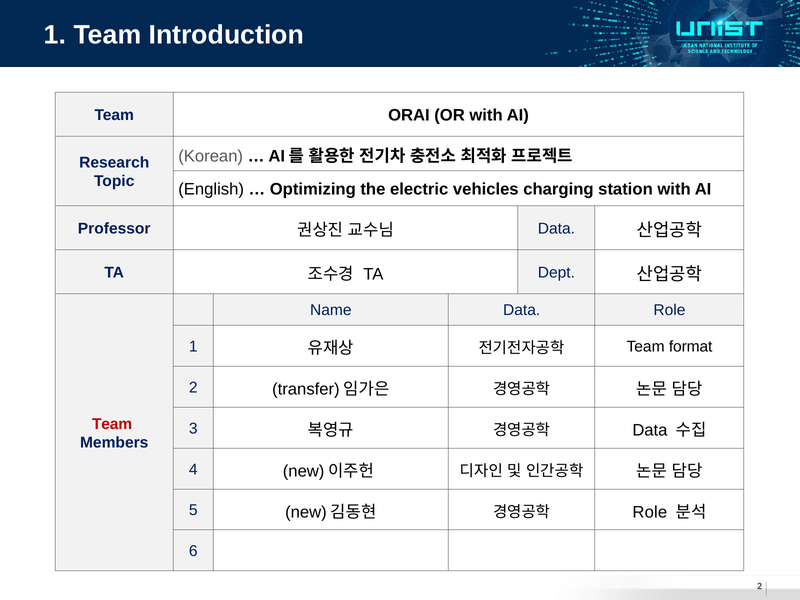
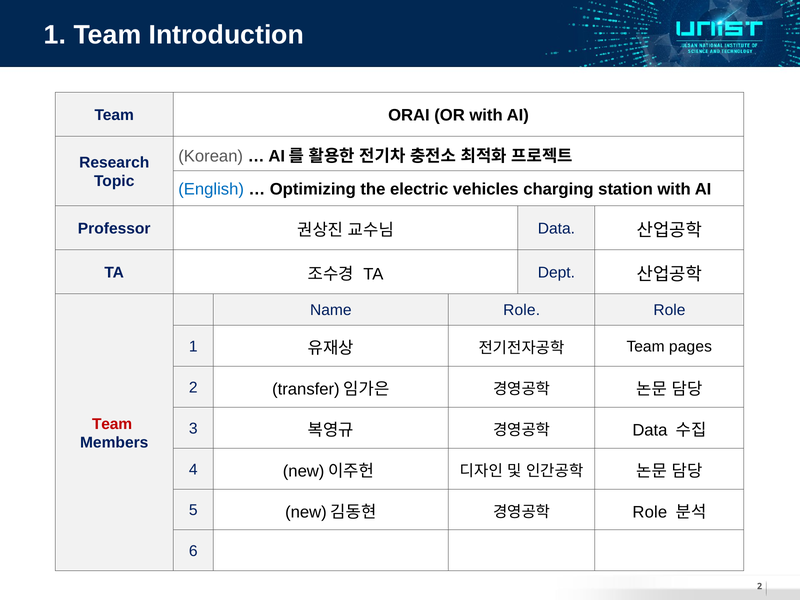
English colour: black -> blue (211, 189)
Name Data: Data -> Role (522, 310)
format: format -> pages (690, 347)
